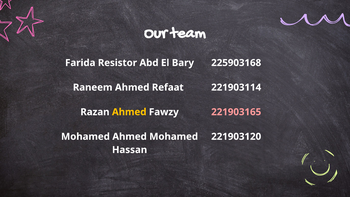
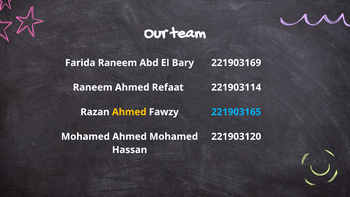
Farida Resistor: Resistor -> Raneem (117, 63)
225903168: 225903168 -> 221903169 (236, 63)
221903165 colour: pink -> light blue (236, 112)
